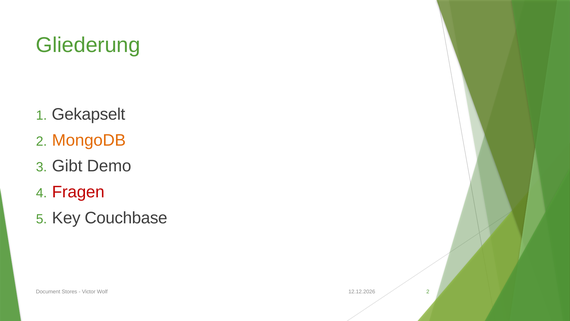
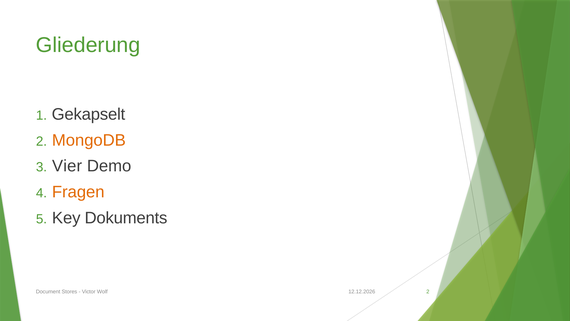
Gibt: Gibt -> Vier (67, 166)
Fragen colour: red -> orange (78, 192)
Couchbase: Couchbase -> Dokuments (126, 218)
